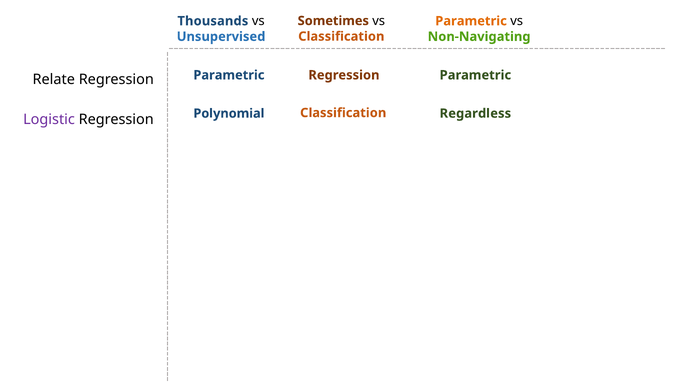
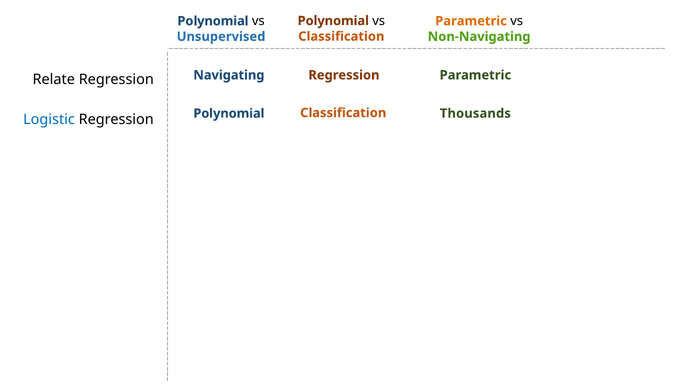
Sometimes: Sometimes -> Polynomial (333, 21)
Thousands: Thousands -> Polynomial (213, 21)
Parametric: Parametric -> Navigating (229, 75)
Regardless: Regardless -> Thousands (475, 113)
Logistic colour: purple -> blue (49, 119)
